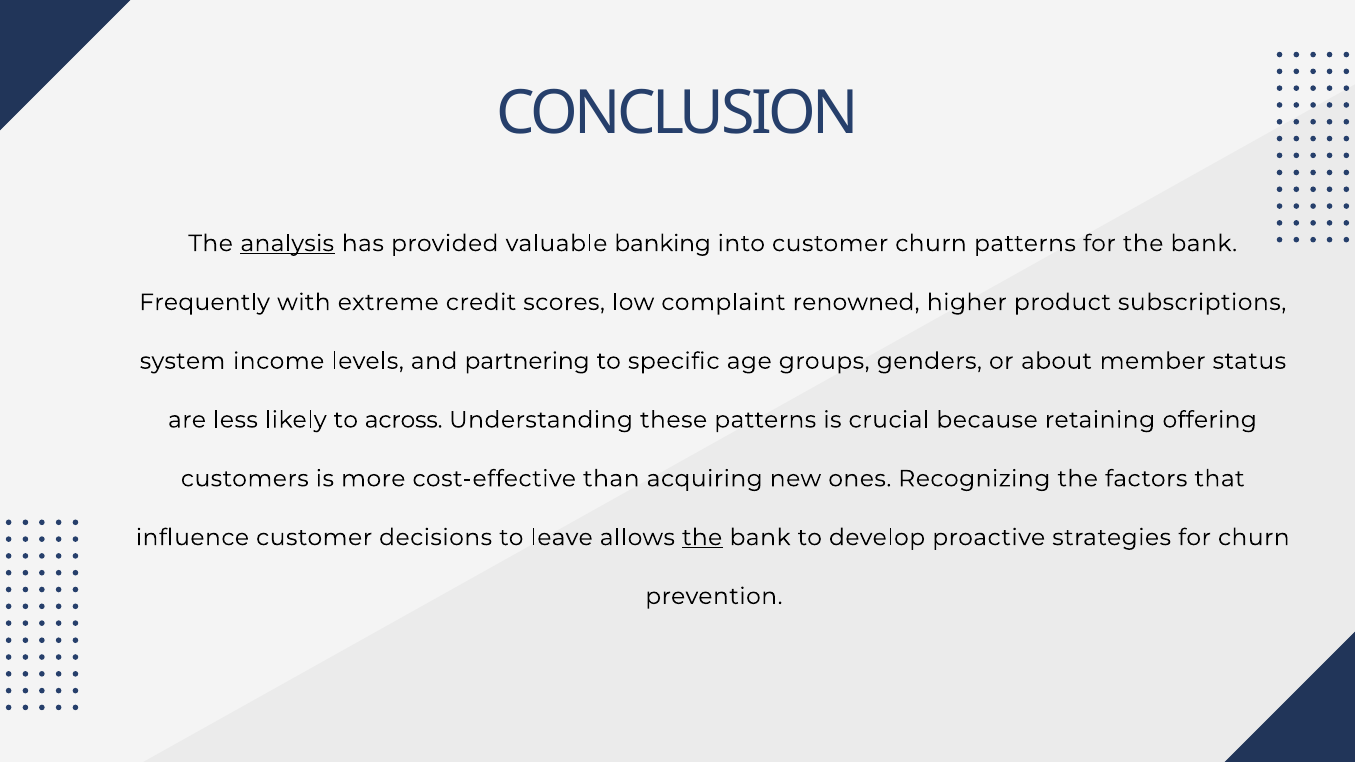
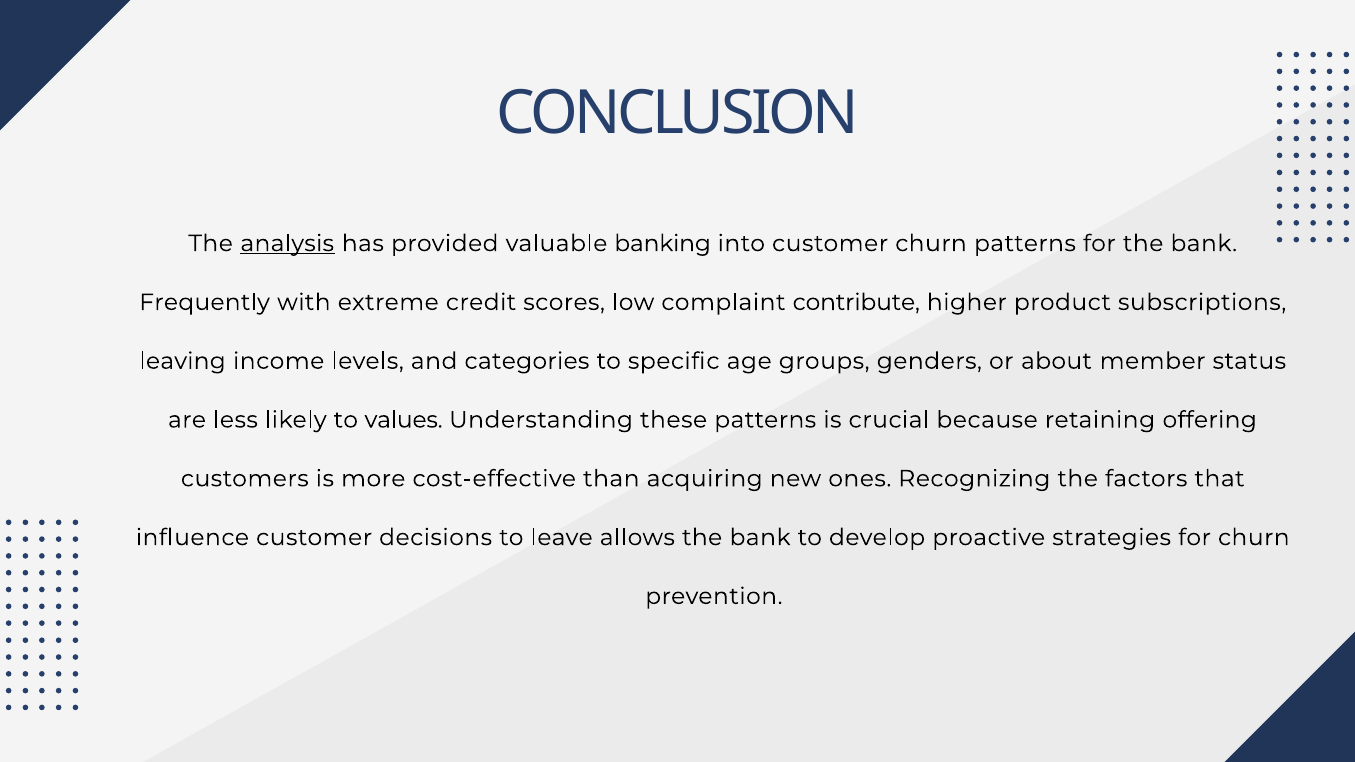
renowned: renowned -> contribute (856, 302)
system: system -> leaving (183, 361)
partnering: partnering -> categories (527, 361)
across: across -> values (404, 420)
the underline: present -> none (702, 538)
